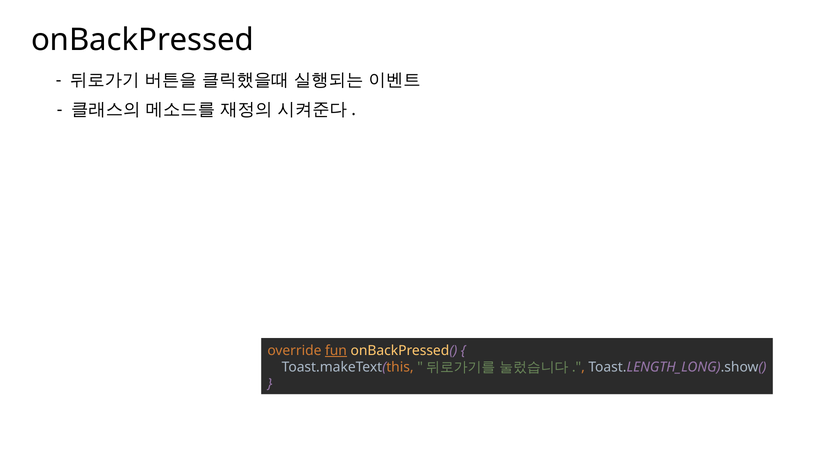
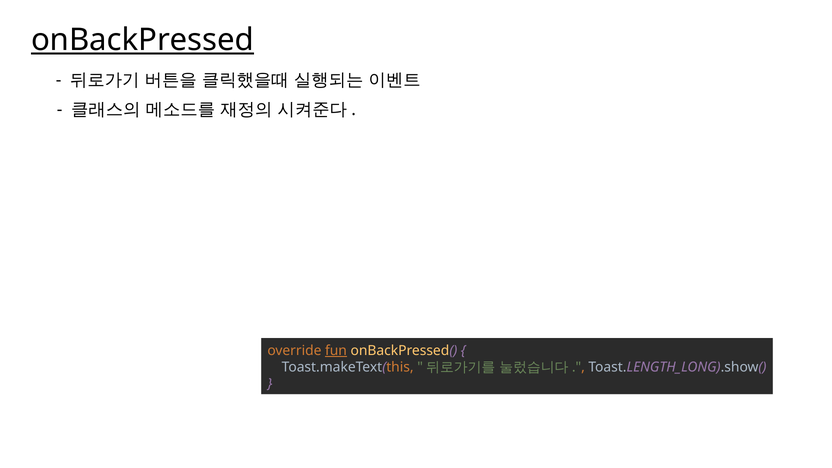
onBackPressed underline: none -> present (142, 40)
